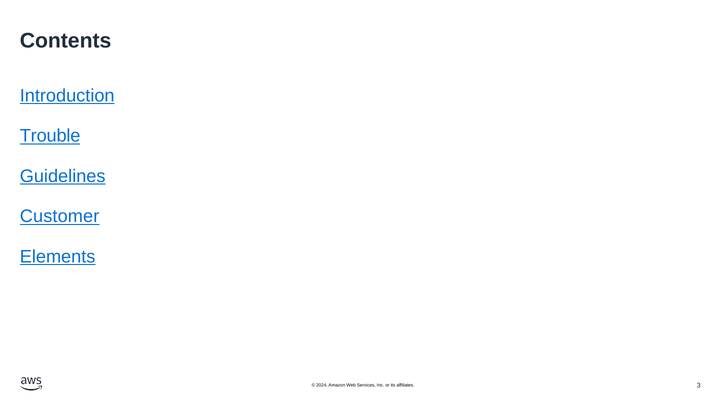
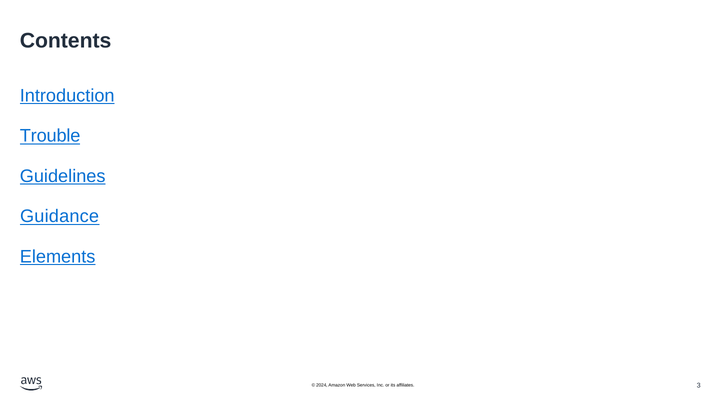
Customer: Customer -> Guidance (60, 217)
